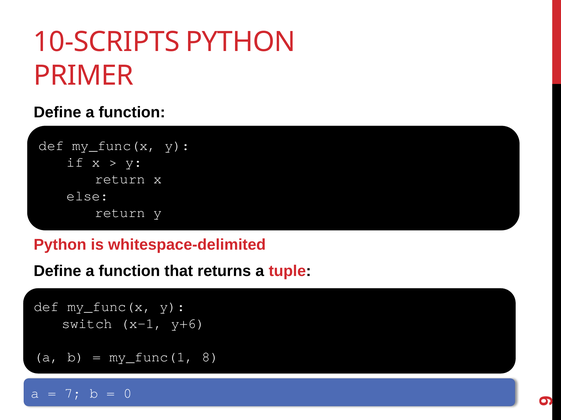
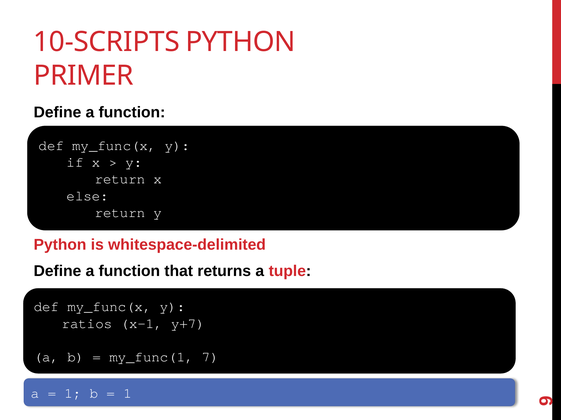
switch: switch -> ratios (87, 324)
y+6: y+6 -> y+7 (188, 324)
8: 8 -> 7 (210, 358)
7: 7 -> 1 (73, 394)
0: 0 -> 1 (128, 394)
